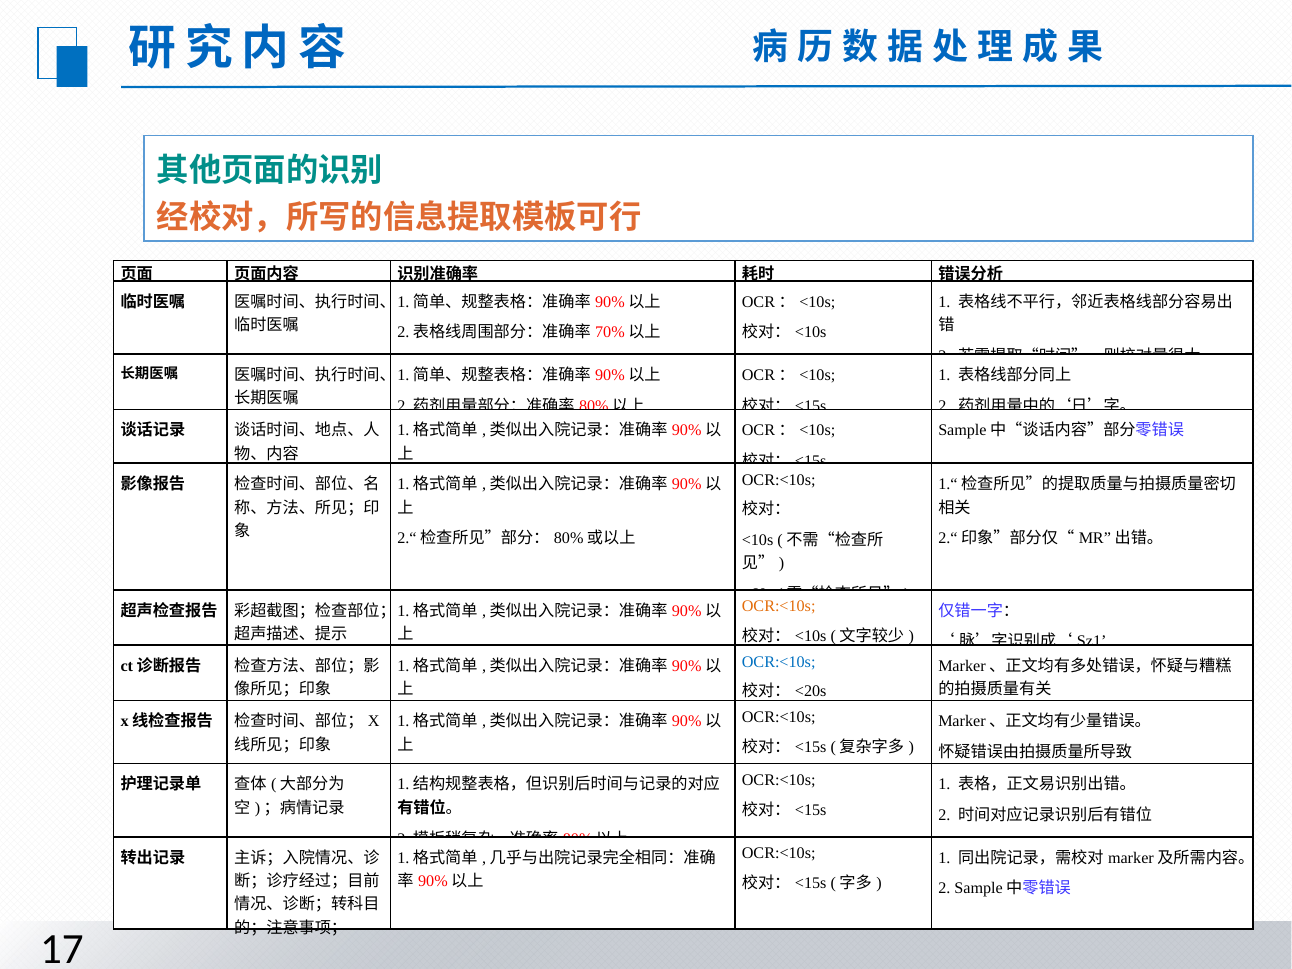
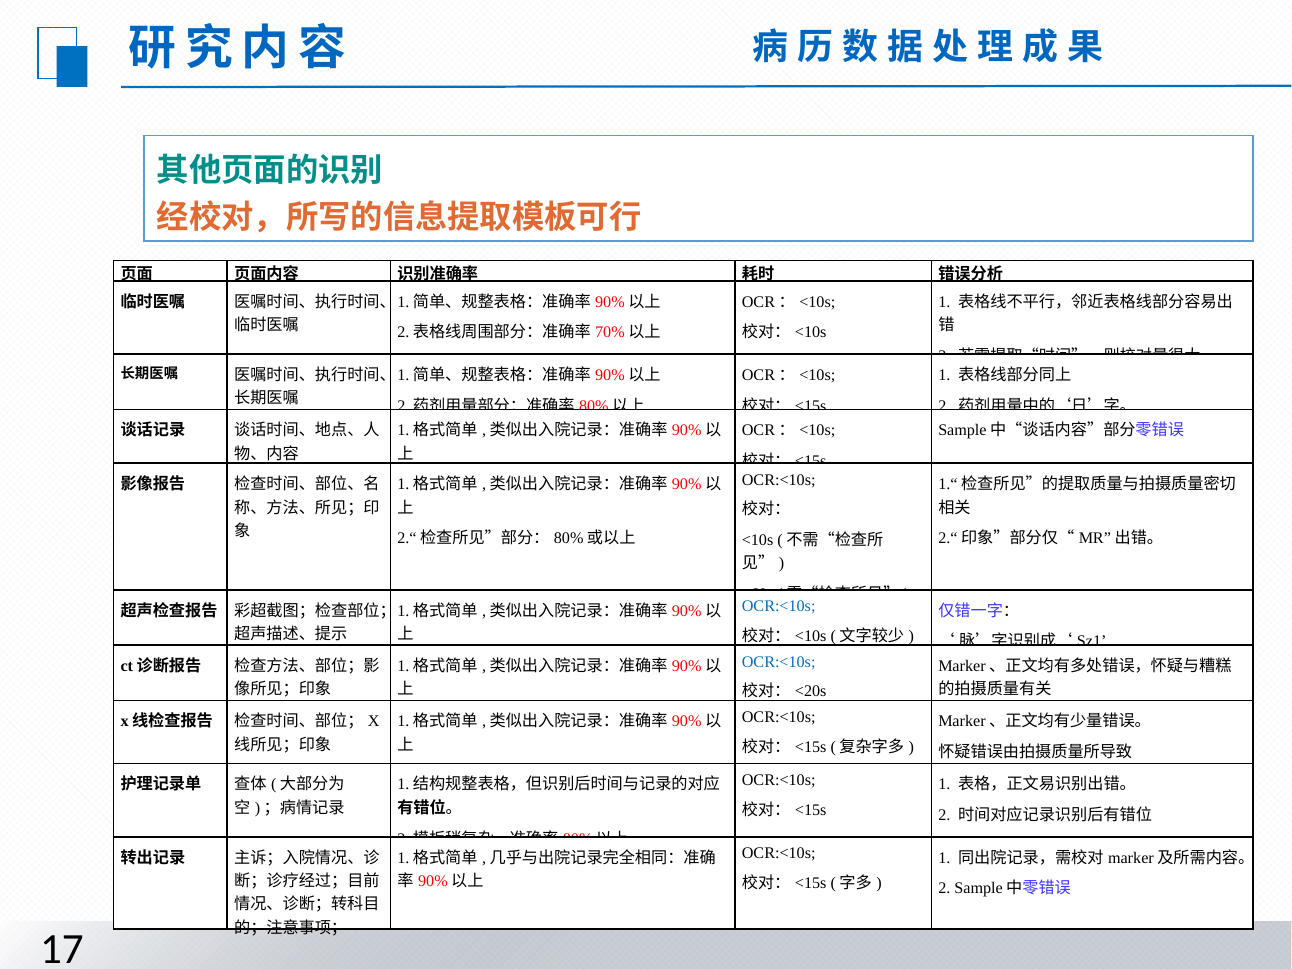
OCR:<10s colour: orange -> blue (779, 606)
